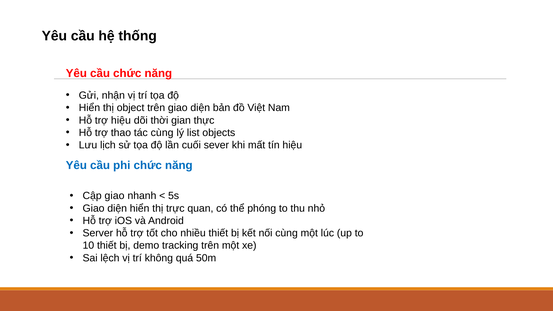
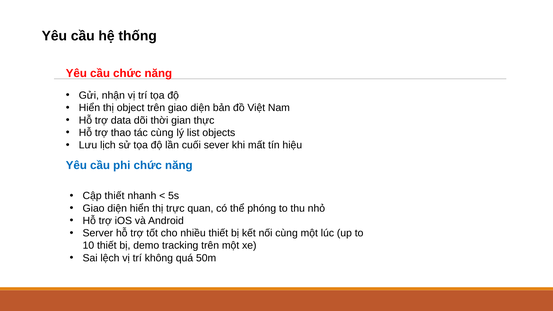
trợ hiệu: hiệu -> data (121, 120)
Cập giao: giao -> thiết (115, 196)
